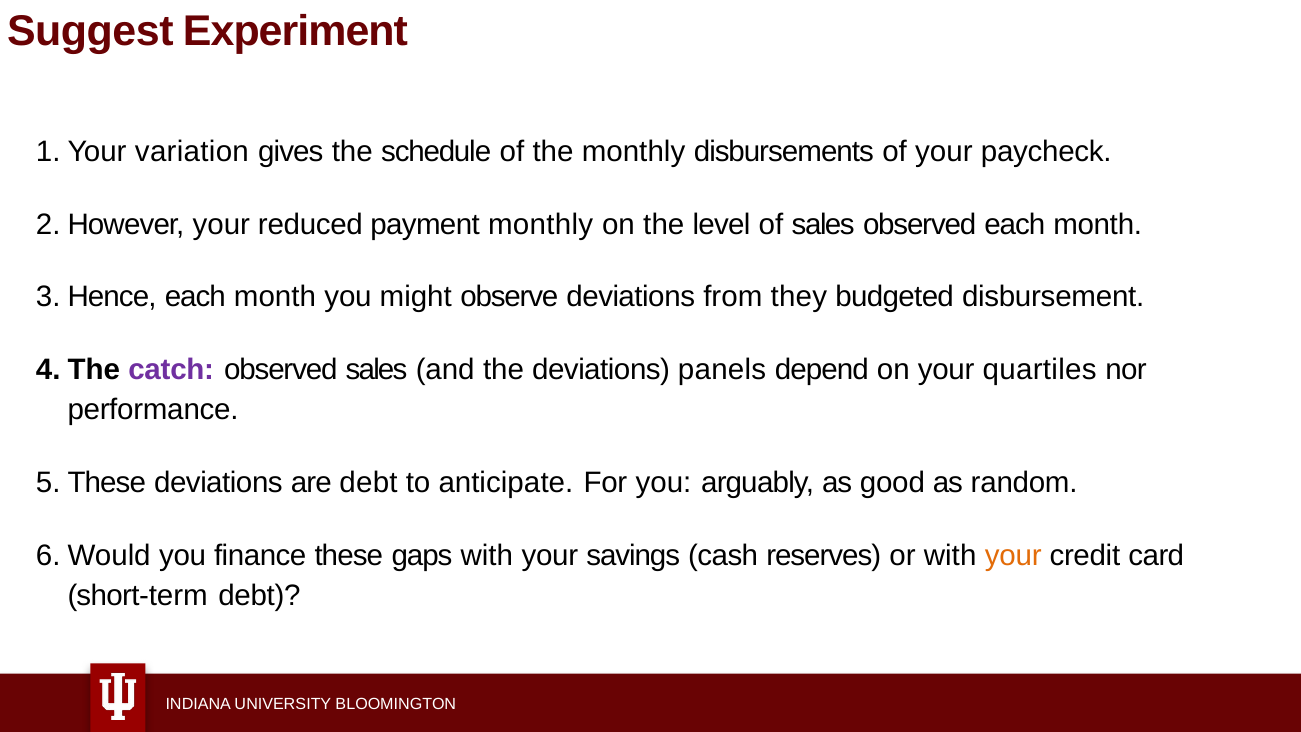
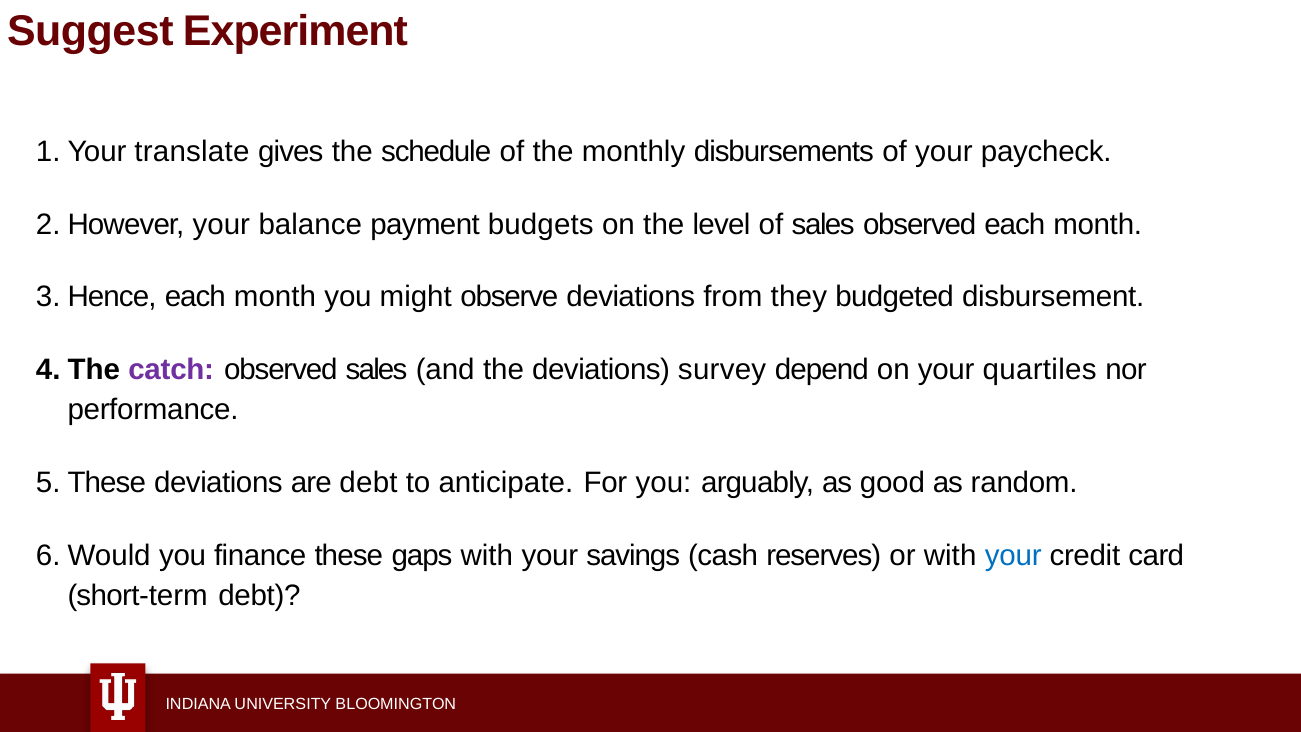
variation: variation -> translate (192, 151)
reduced: reduced -> balance (310, 224)
payment monthly: monthly -> budgets (541, 224)
panels: panels -> survey (722, 370)
your colour: orange -> blue (1013, 555)
